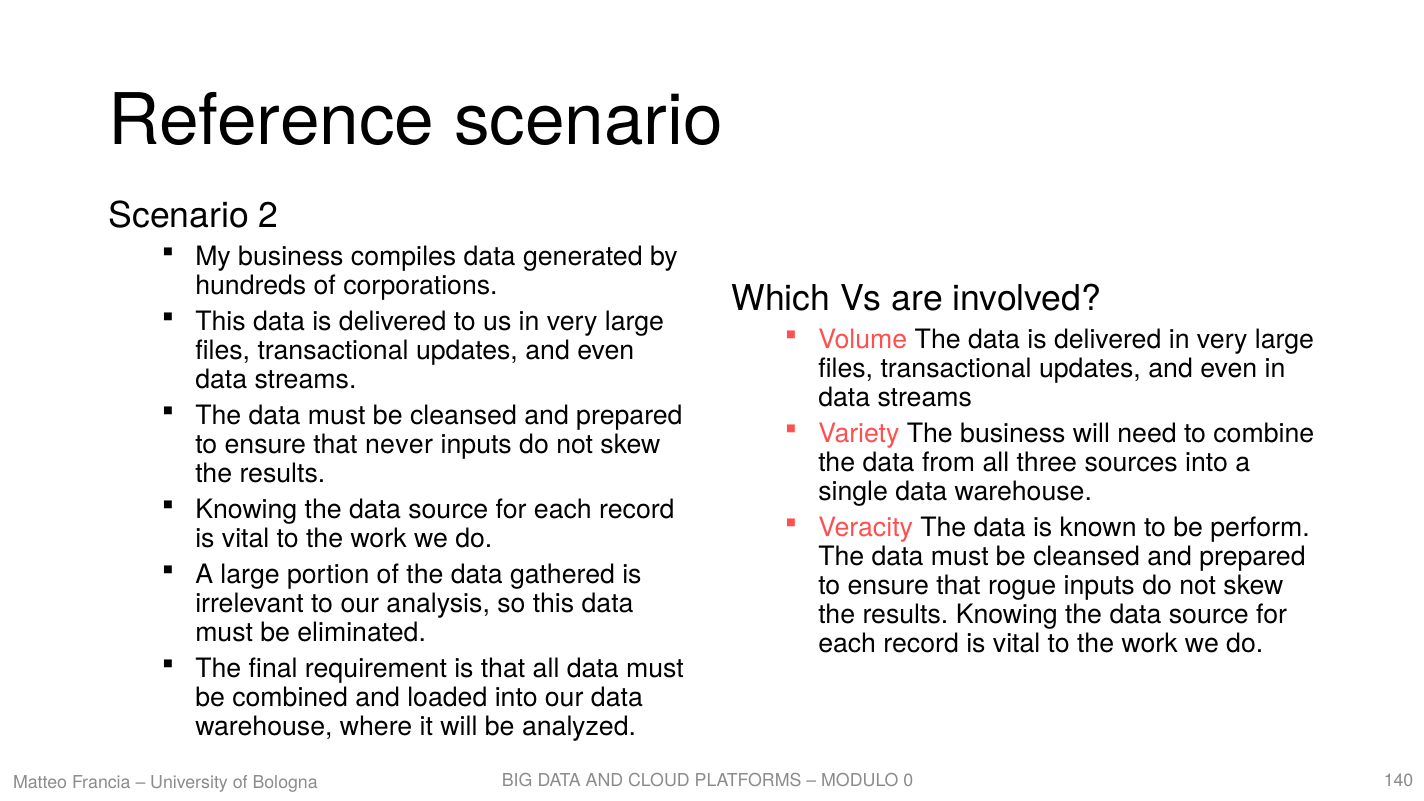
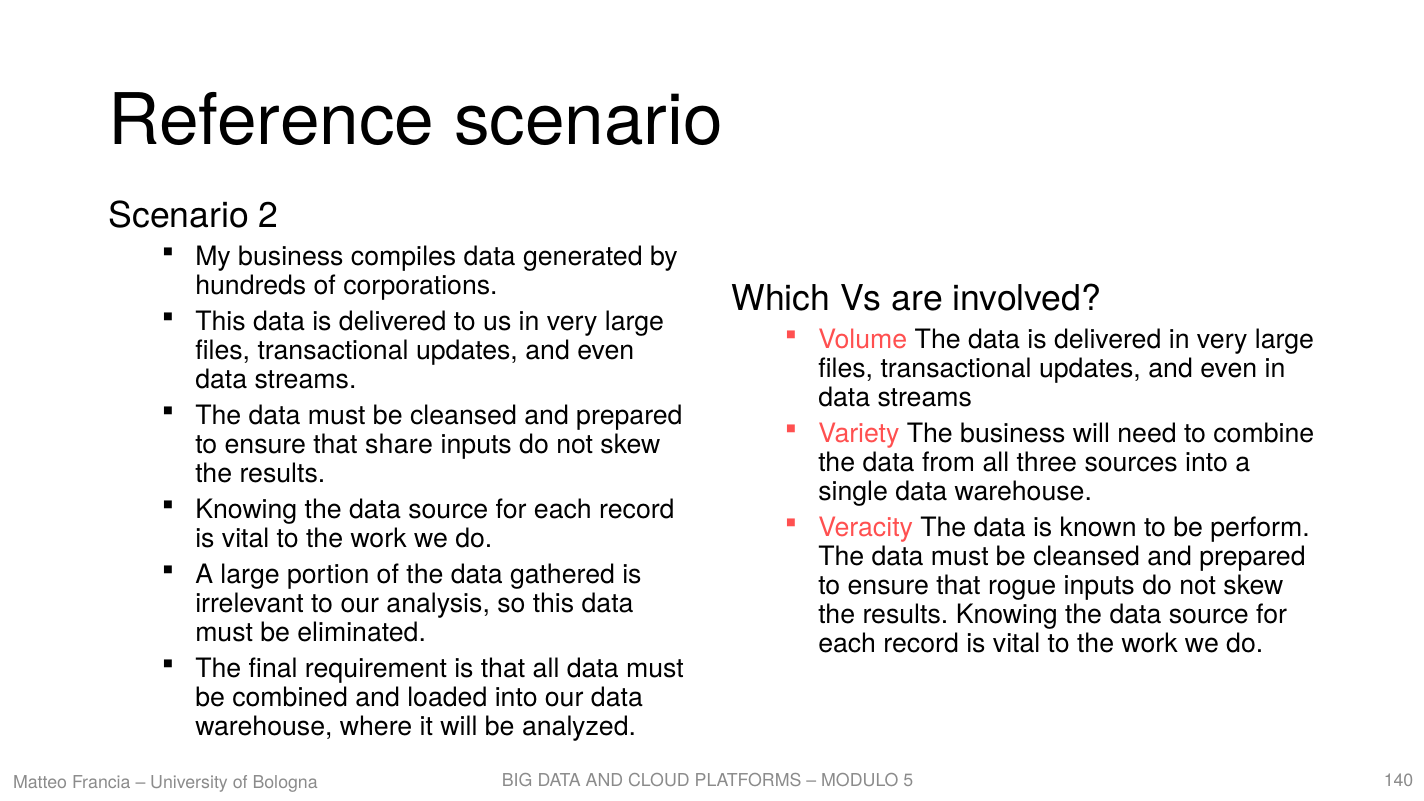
never: never -> share (399, 445)
0: 0 -> 5 (908, 781)
